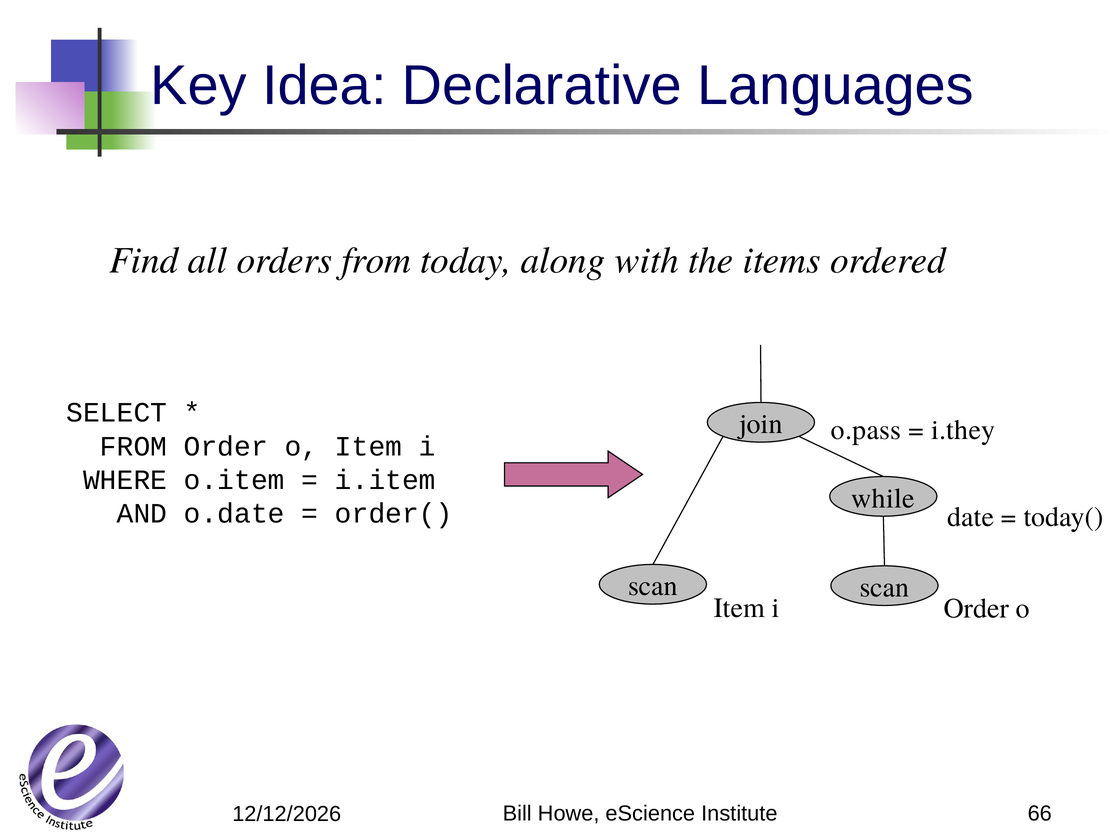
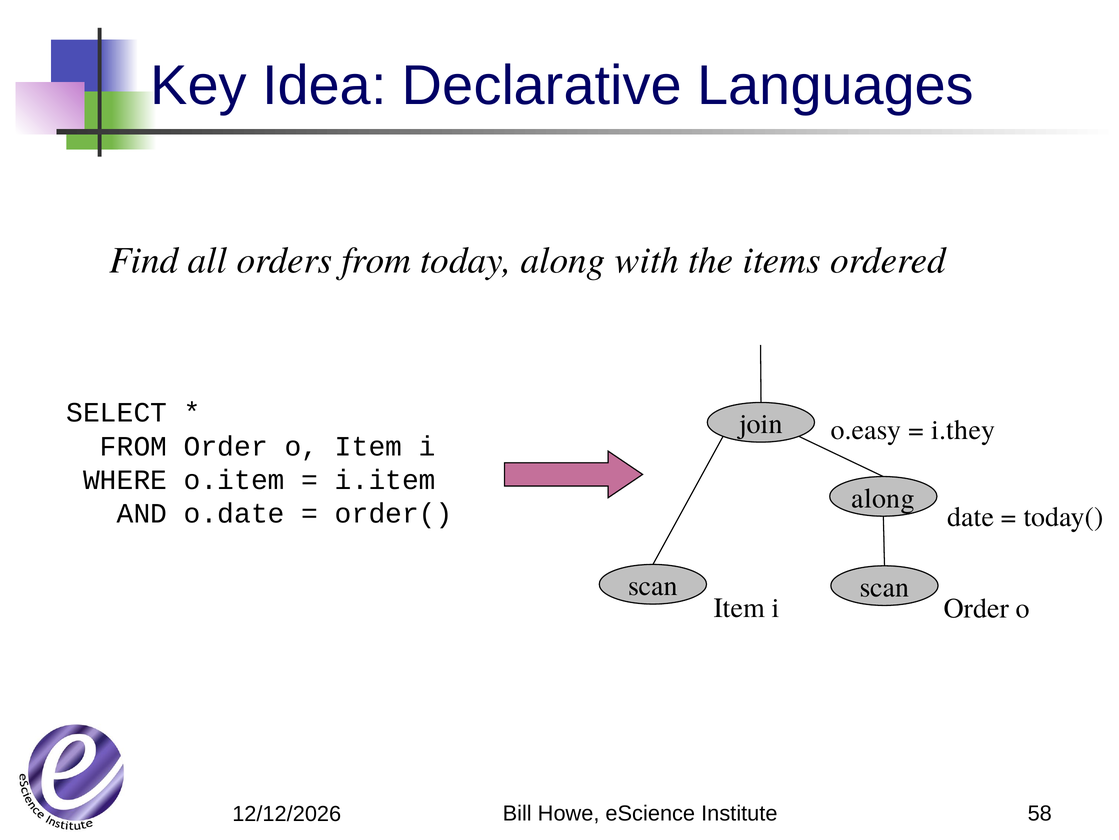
o.pass: o.pass -> o.easy (866, 429)
while: while -> along (883, 498)
66: 66 -> 58 (1040, 813)
